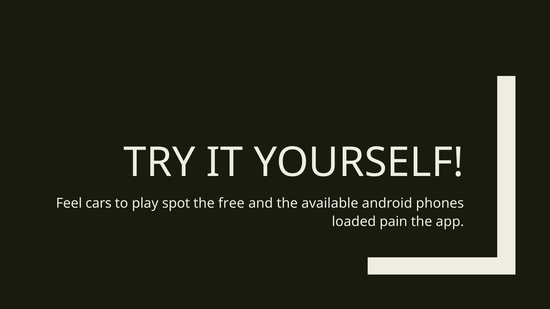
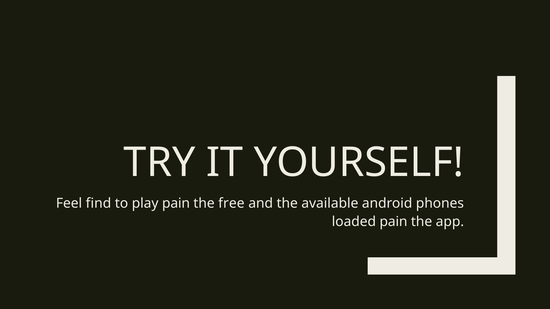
cars: cars -> find (98, 203)
play spot: spot -> pain (176, 203)
